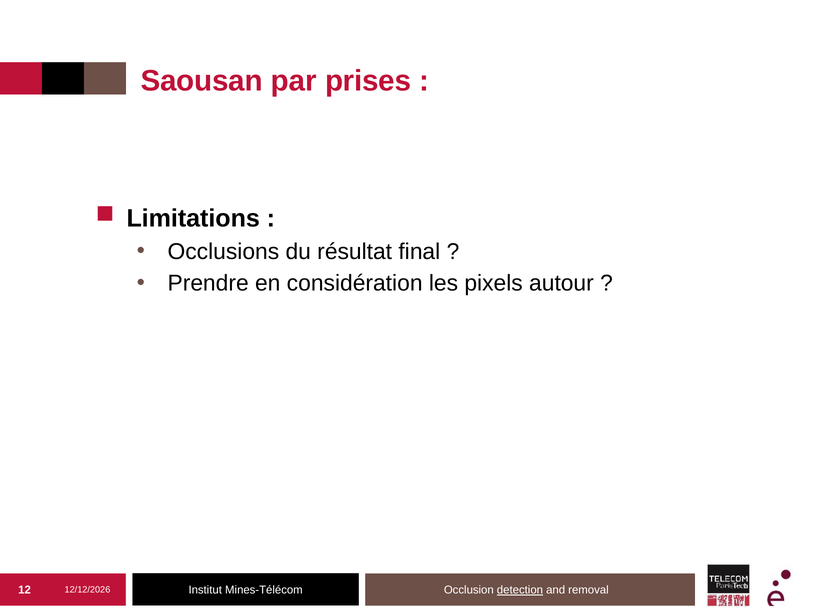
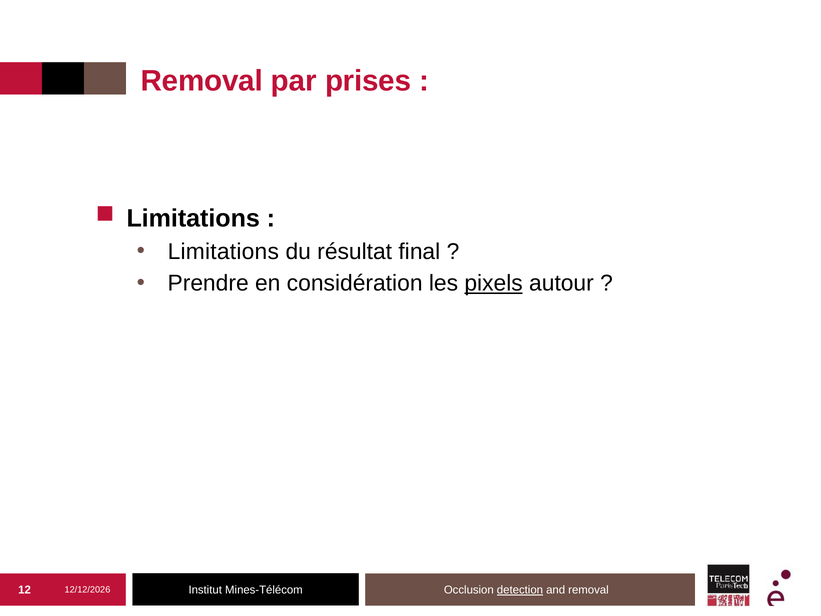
Saousan: Saousan -> Removal (202, 81)
Occlusions: Occlusions -> Limitations (223, 251)
pixels underline: none -> present (494, 283)
